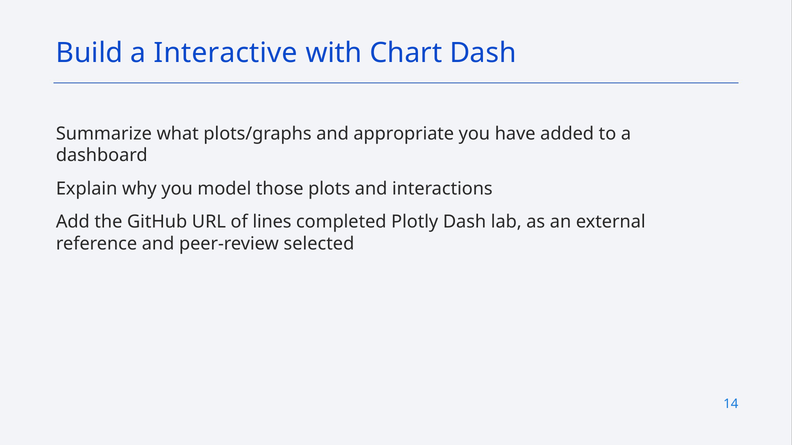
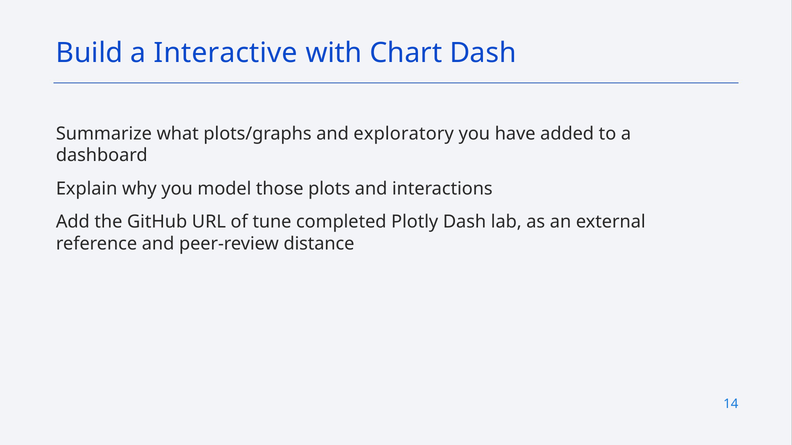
appropriate: appropriate -> exploratory (404, 134)
lines: lines -> tune (272, 222)
selected: selected -> distance (319, 244)
